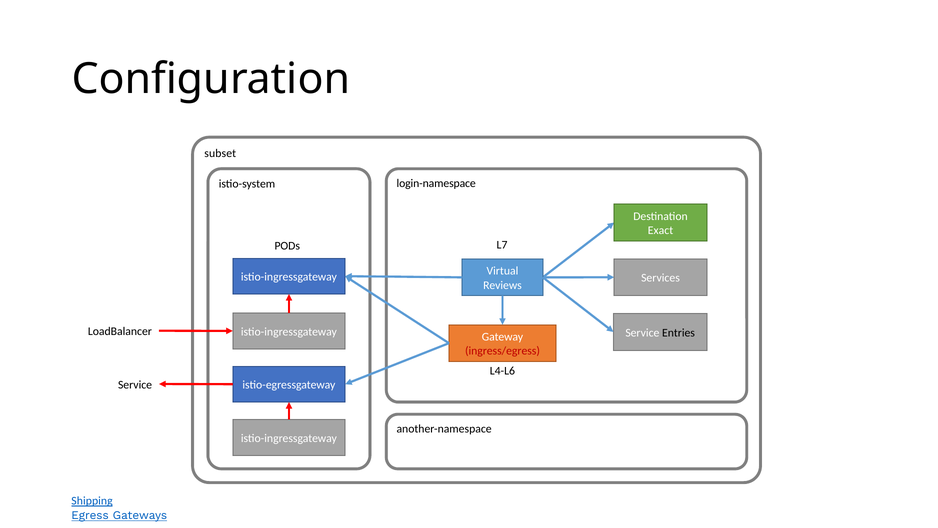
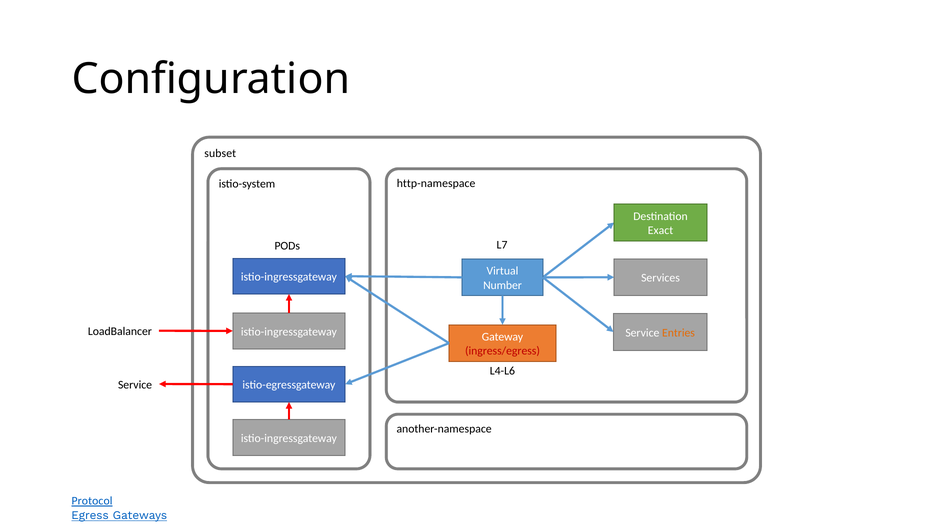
login-namespace: login-namespace -> http-namespace (436, 183)
Reviews: Reviews -> Number (502, 285)
Entries colour: black -> orange (679, 333)
Shipping: Shipping -> Protocol (92, 501)
